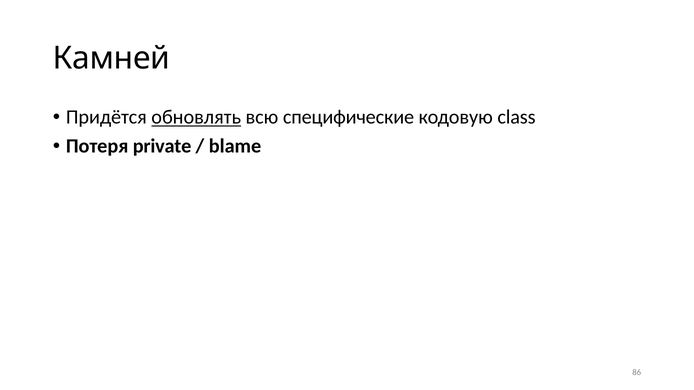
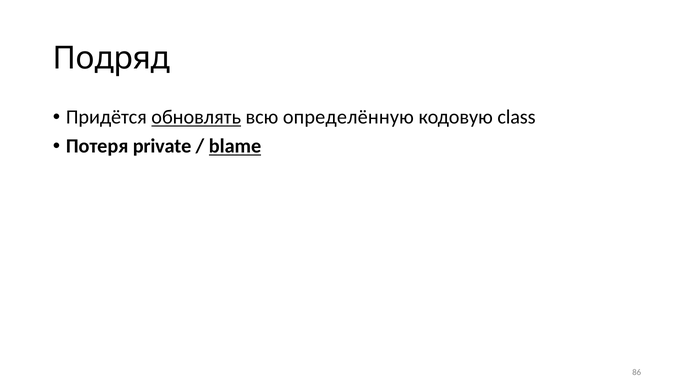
Камней: Камней -> Подряд (111, 58)
специфические: специфические -> определённую (348, 117)
blame underline: none -> present (235, 146)
